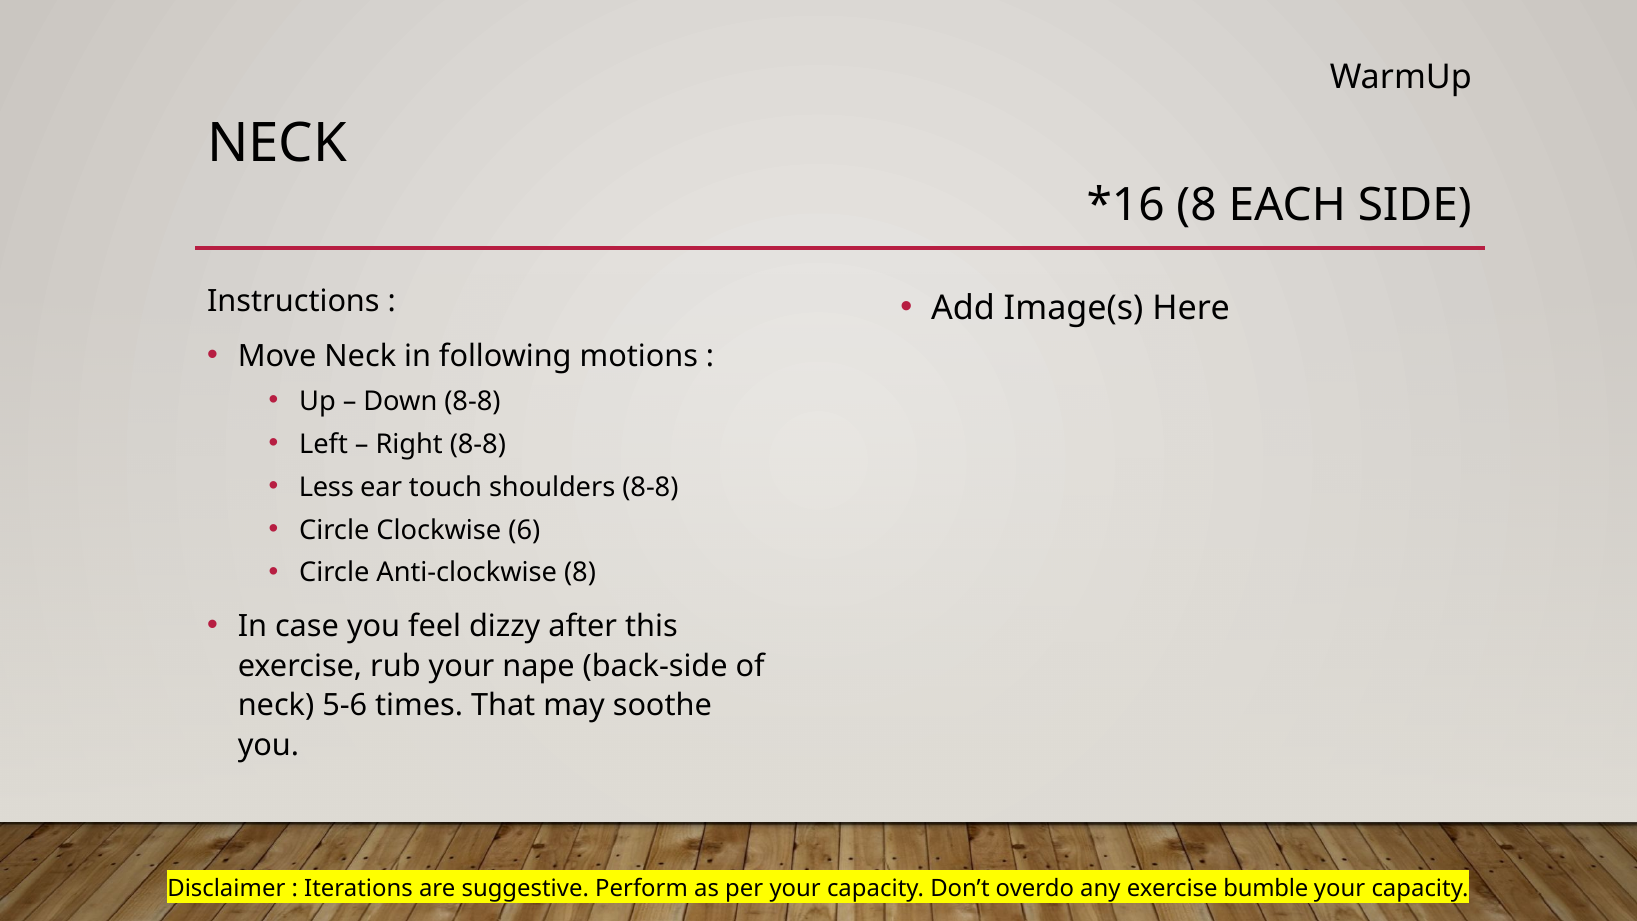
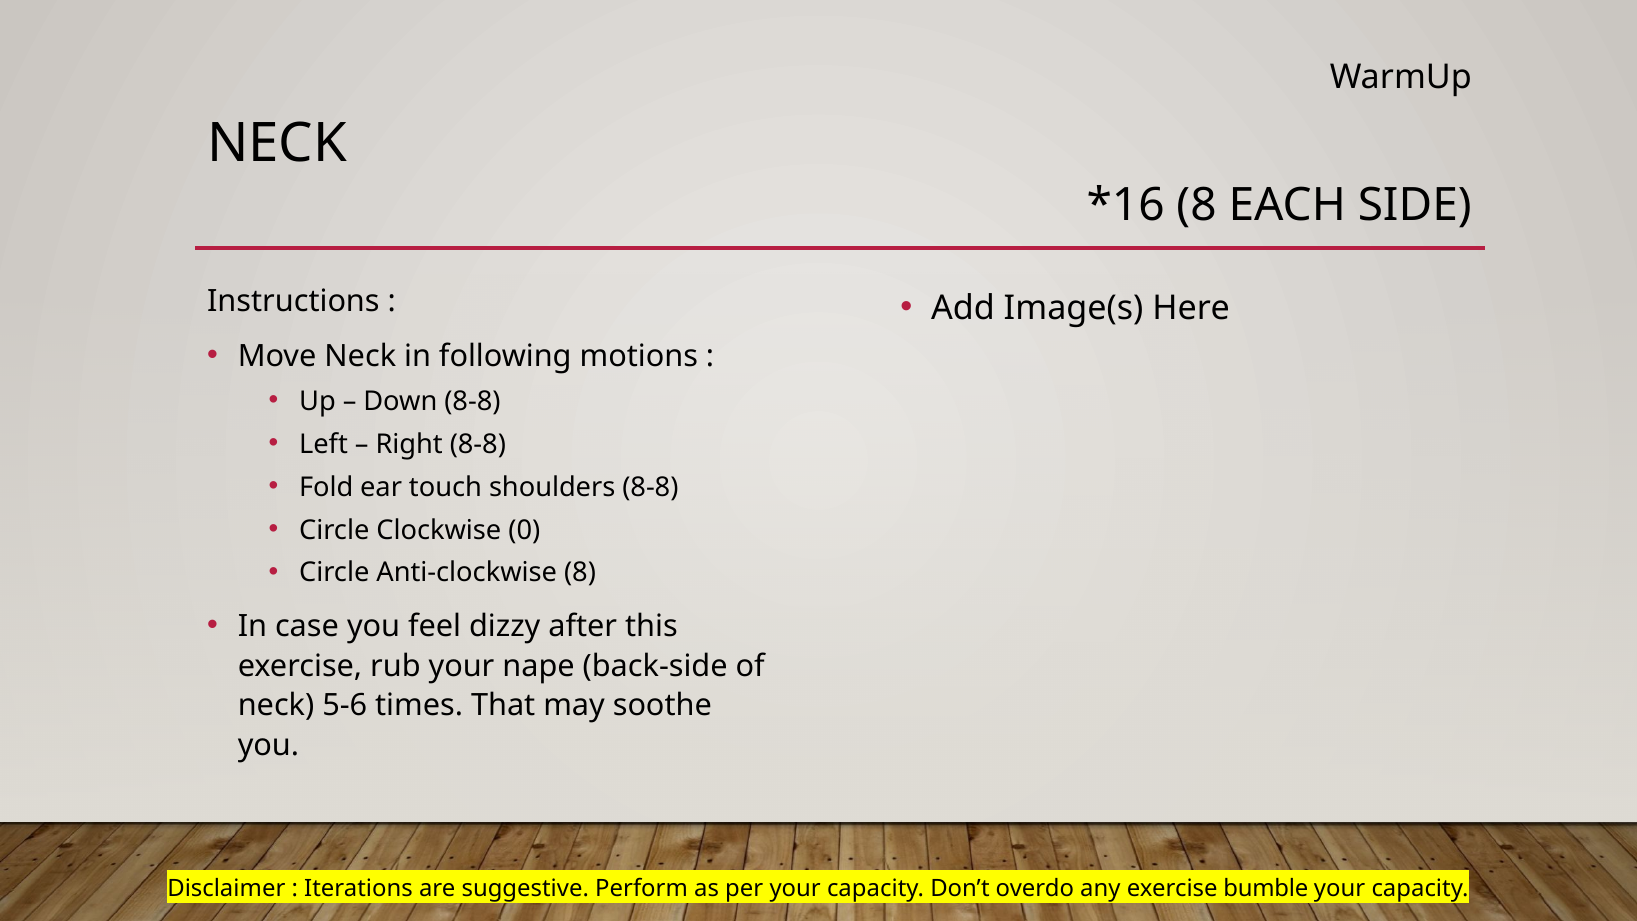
Less: Less -> Fold (326, 487)
6: 6 -> 0 (524, 530)
